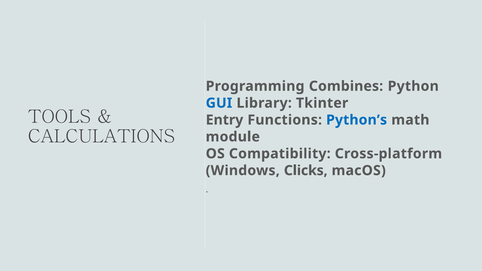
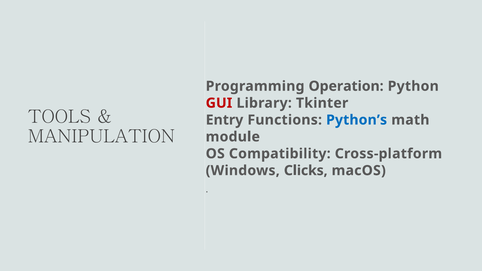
Combines: Combines -> Operation (346, 86)
GUI colour: blue -> red (219, 103)
CALCULATIONS: CALCULATIONS -> MANIPULATION (101, 137)
